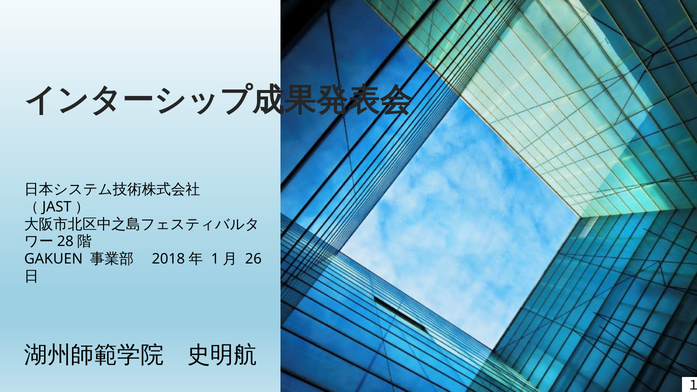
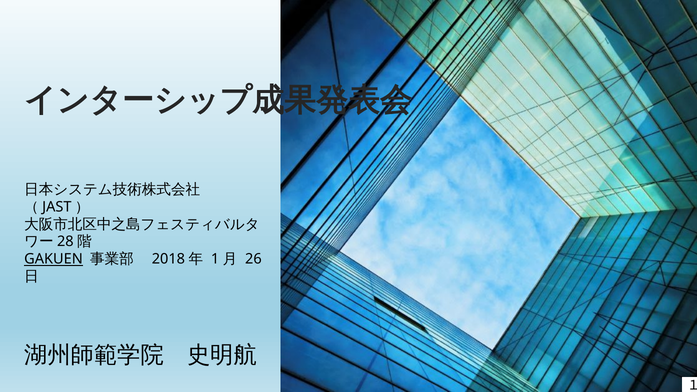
GAKUEN underline: none -> present (54, 259)
